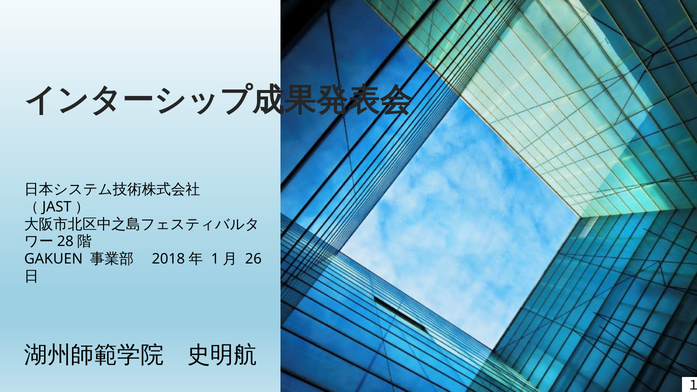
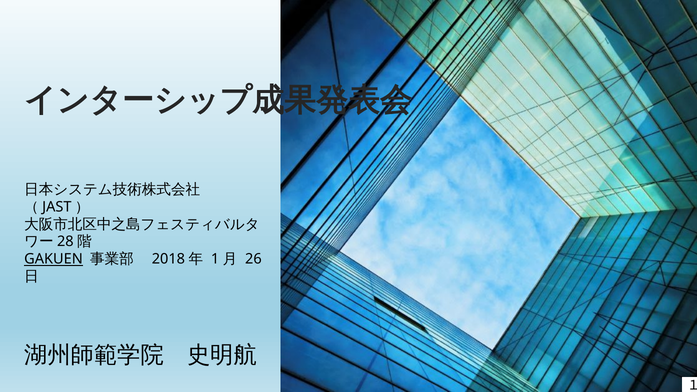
GAKUEN underline: none -> present (54, 259)
